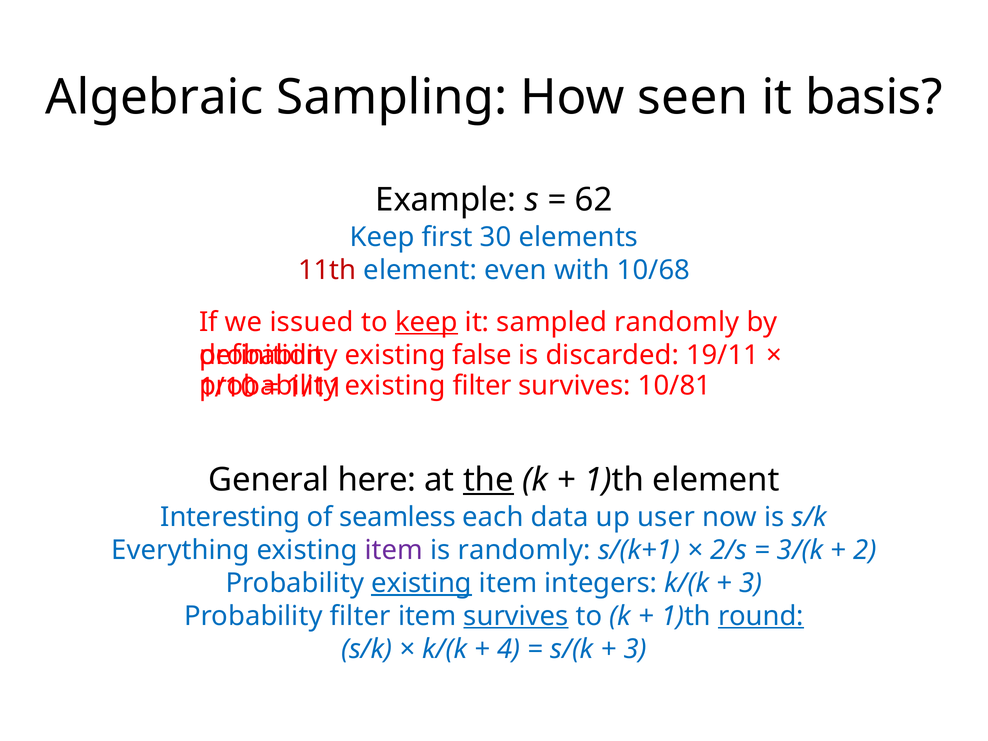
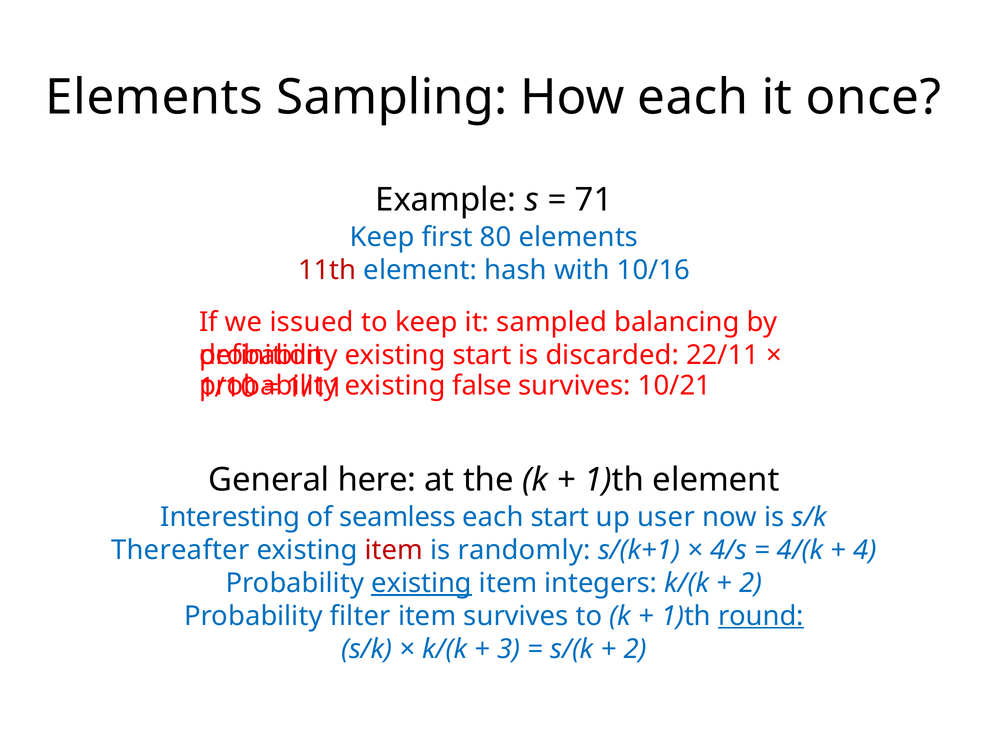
Algebraic: Algebraic -> Elements (154, 97)
How seen: seen -> each (693, 97)
basis: basis -> once (873, 97)
62: 62 -> 71 (594, 200)
30: 30 -> 80 (496, 237)
even: even -> hash (516, 270)
10/68: 10/68 -> 10/16 (653, 270)
keep underline: present -> none (427, 322)
sampled randomly: randomly -> balancing (677, 322)
existing false: false -> start (482, 355)
19/11: 19/11 -> 22/11 (723, 355)
existing filter: filter -> false (482, 386)
10/81: 10/81 -> 10/21 (674, 386)
the underline: present -> none (488, 480)
each data: data -> start (560, 517)
Everything: Everything -> Thereafter (180, 550)
item colour: purple -> red (394, 550)
2/s: 2/s -> 4/s (729, 550)
3/(k: 3/(k -> 4/(k (800, 550)
2: 2 -> 4 (865, 550)
3: 3 -> 2 (751, 583)
survives underline: present -> none (516, 616)
4: 4 -> 3 (509, 649)
3: 3 -> 2 (635, 649)
